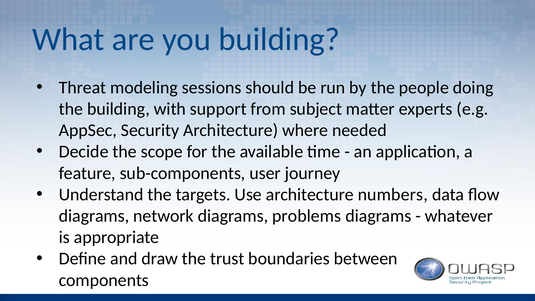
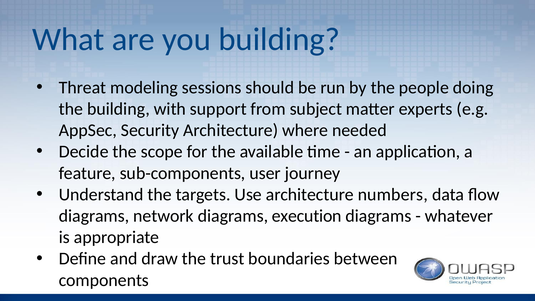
problems: problems -> execution (307, 216)
